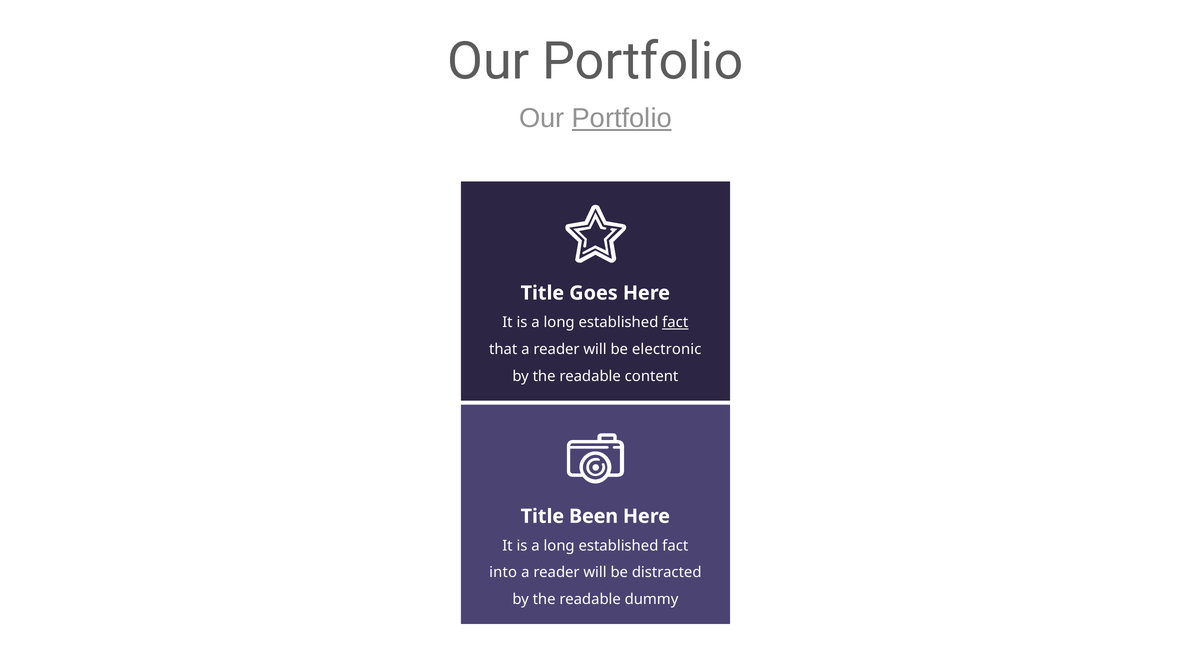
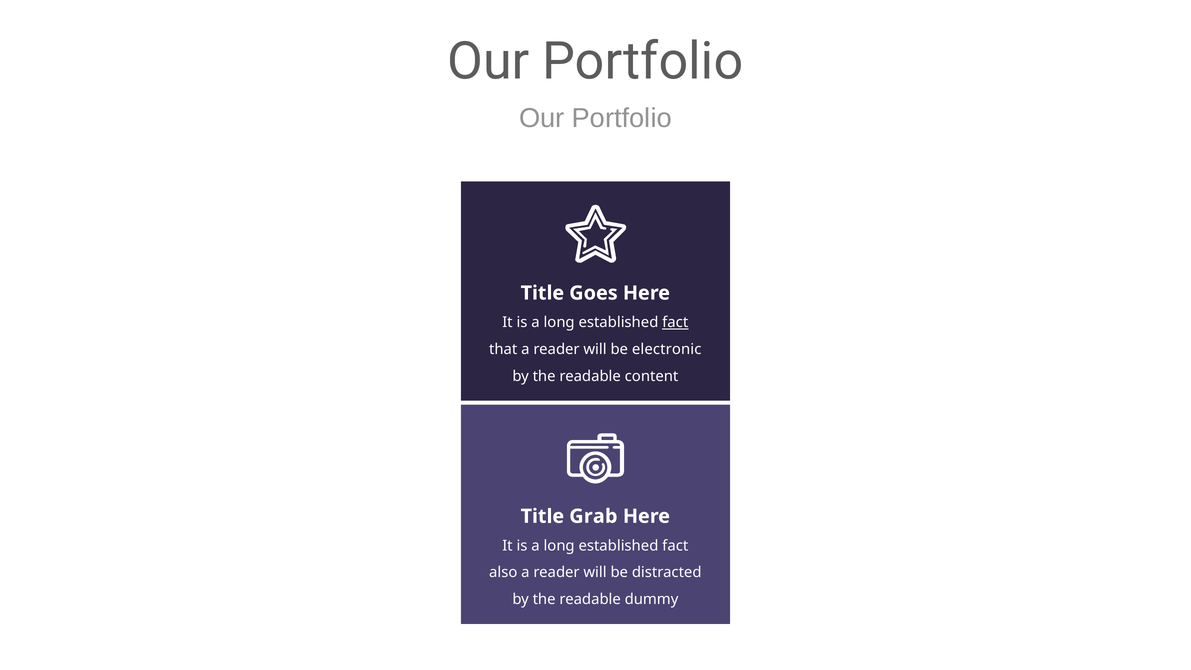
Portfolio underline: present -> none (622, 118)
Been: Been -> Grab (593, 516)
into: into -> also (503, 572)
